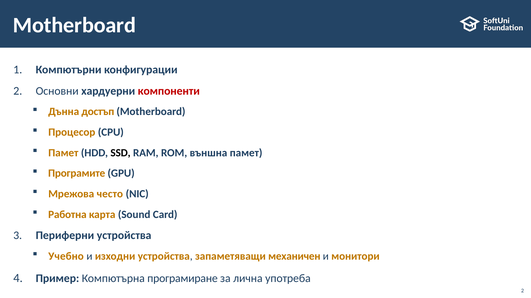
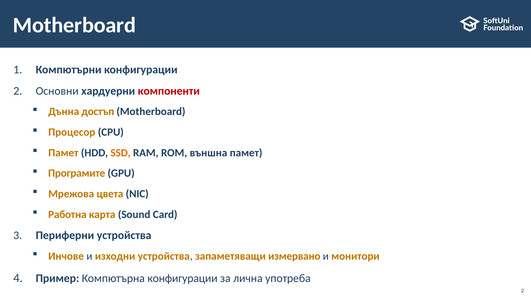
SSD colour: black -> orange (120, 153)
често: често -> цвета (110, 194)
Учебно: Учебно -> Инчове (66, 257)
механичен: механичен -> измервано (294, 257)
Компютърна програмиране: програмиране -> конфигурации (182, 279)
